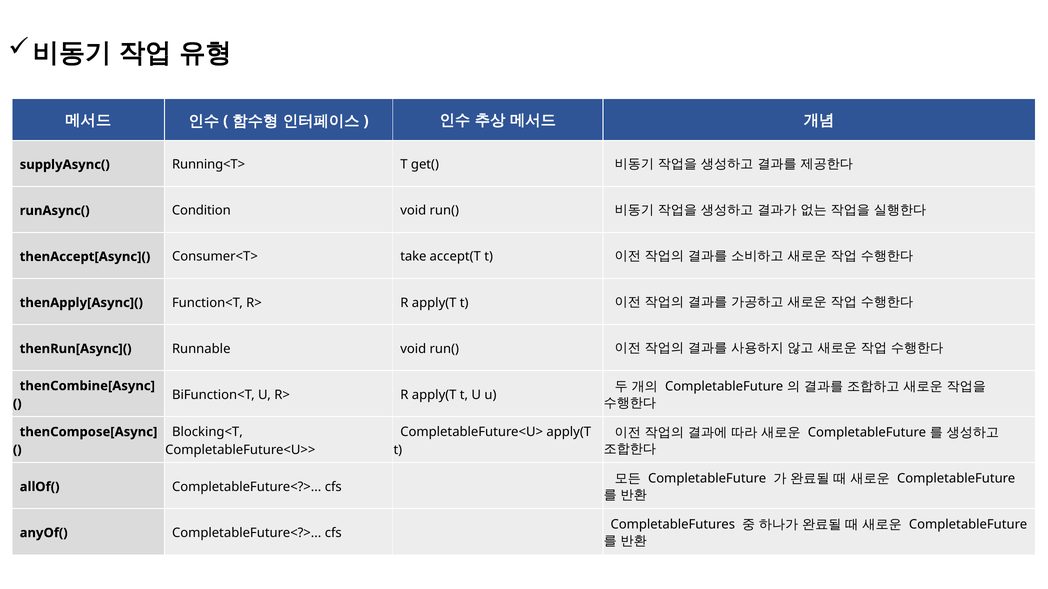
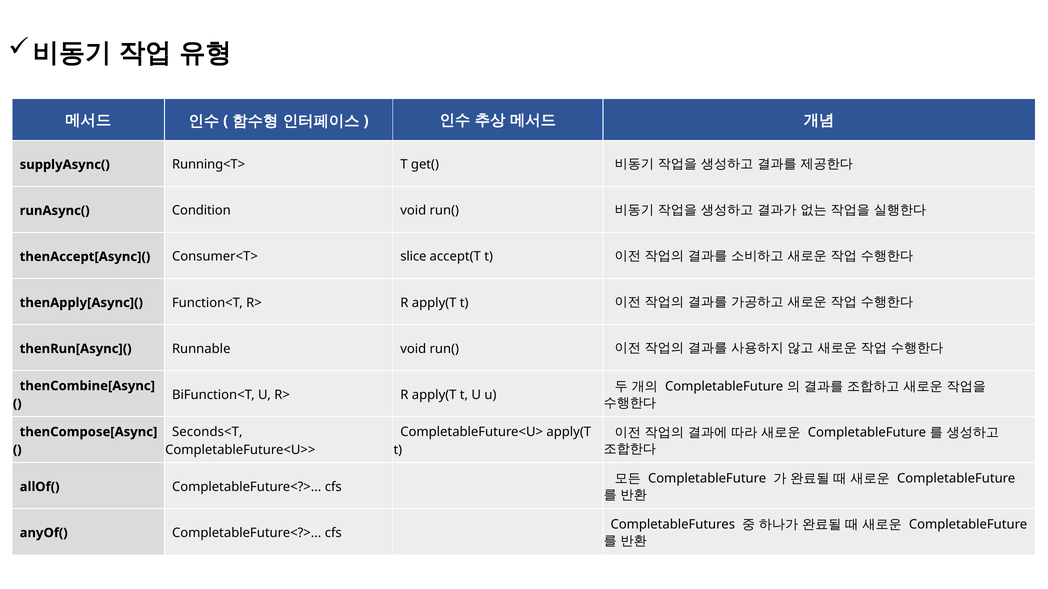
take: take -> slice (413, 257)
Blocking<T: Blocking<T -> Seconds<T (207, 432)
